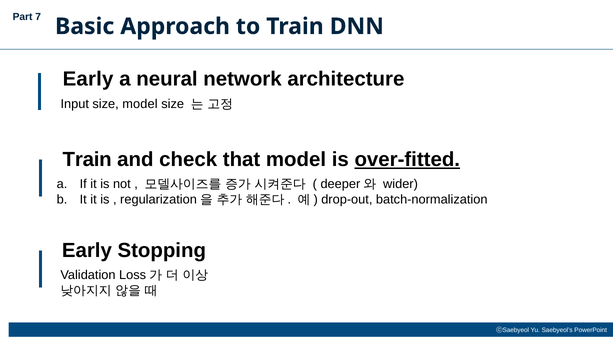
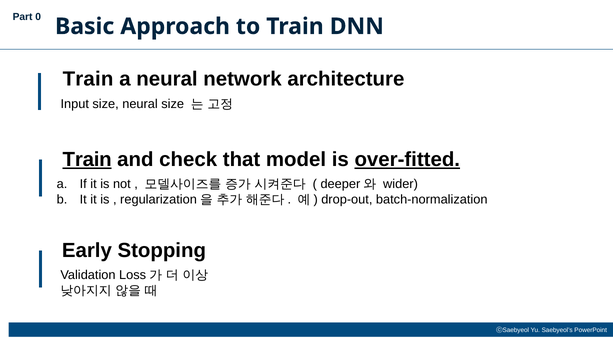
7: 7 -> 0 (38, 17)
Early: Early -> Train (88, 79)
size model: model -> neural (140, 104)
Train underline: none -> present (87, 159)
